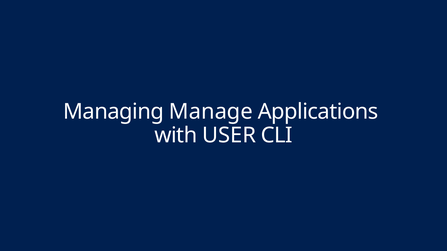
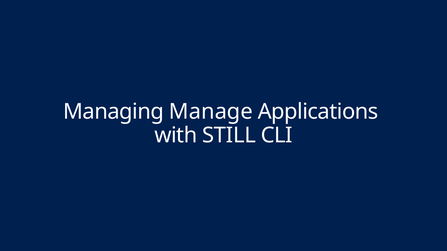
USER: USER -> STILL (229, 136)
